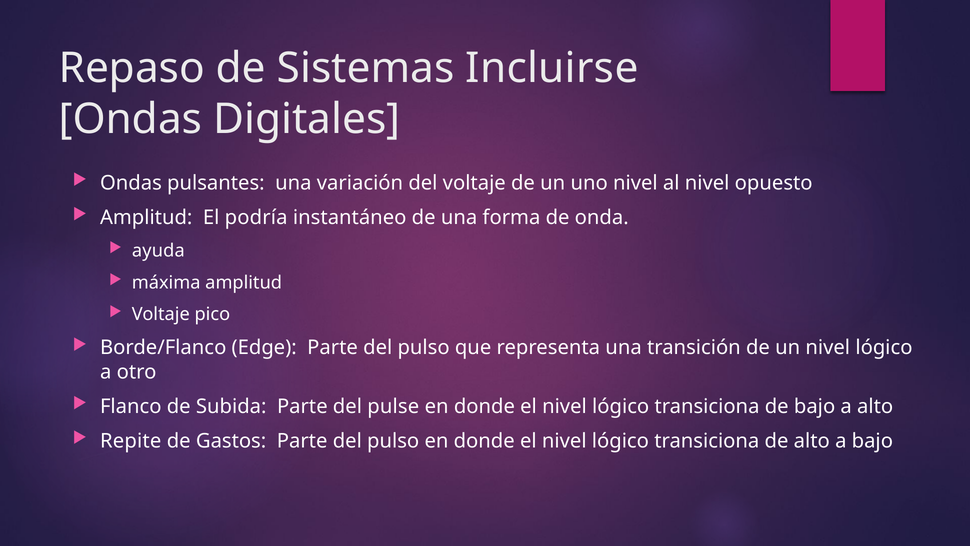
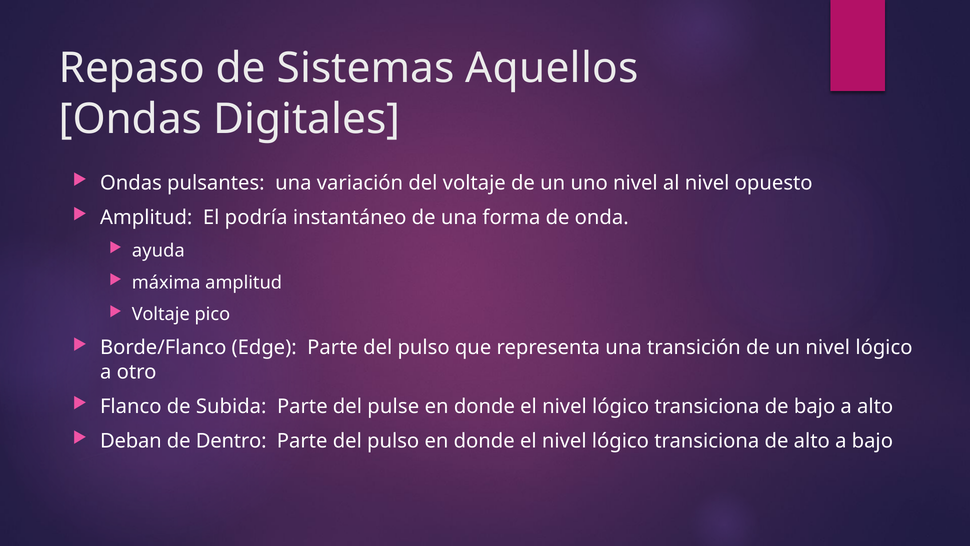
Incluirse: Incluirse -> Aquellos (552, 68)
Repite: Repite -> Deban (131, 441)
Gastos: Gastos -> Dentro (231, 441)
